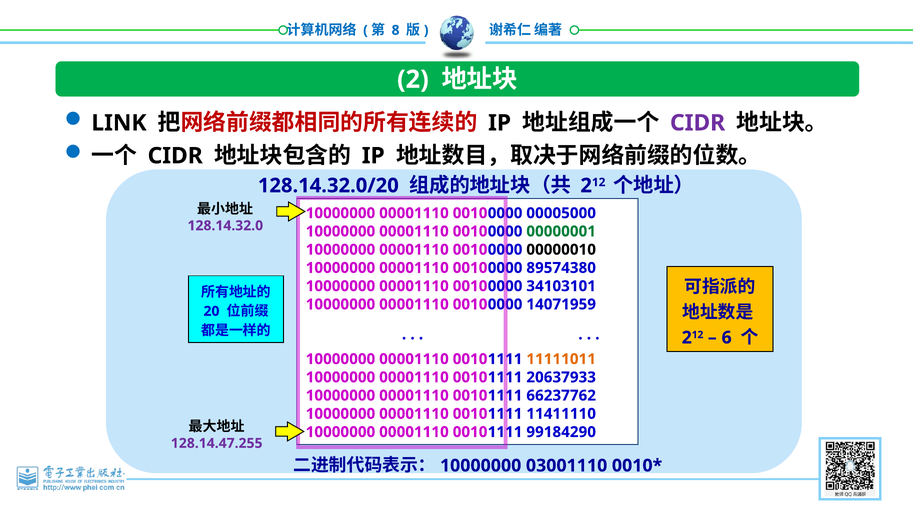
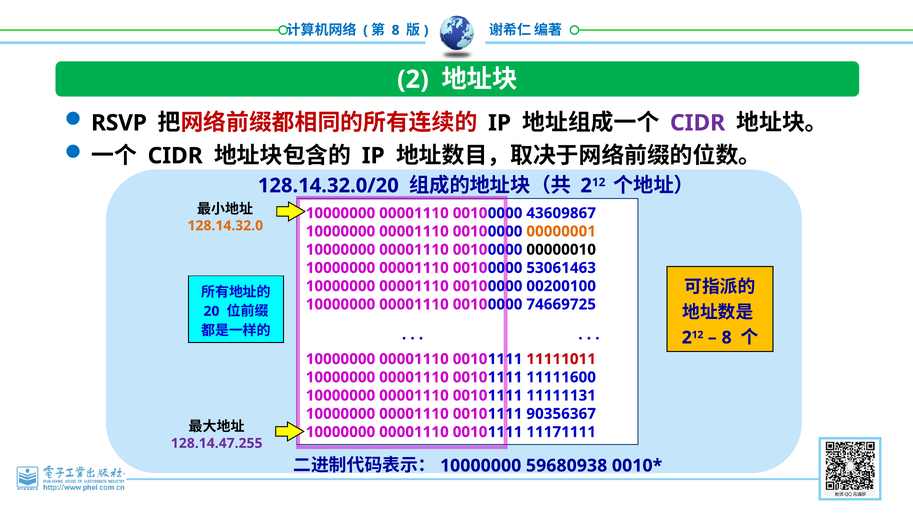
LINK: LINK -> RSVP (119, 123)
00005000: 00005000 -> 43609867 (561, 213)
128.14.32.0 colour: purple -> orange (225, 226)
00000001 colour: green -> orange (561, 232)
89574380: 89574380 -> 53061463 (561, 268)
34103101: 34103101 -> 00200100 (561, 286)
14071959: 14071959 -> 74669725 (561, 305)
6: 6 -> 8 (727, 338)
11111011 colour: orange -> red (561, 359)
20637933: 20637933 -> 11111600 (561, 378)
66237762: 66237762 -> 11111131 (561, 396)
11411110: 11411110 -> 90356367 (561, 414)
99184290: 99184290 -> 11171111 (561, 433)
03001110: 03001110 -> 59680938 (567, 466)
